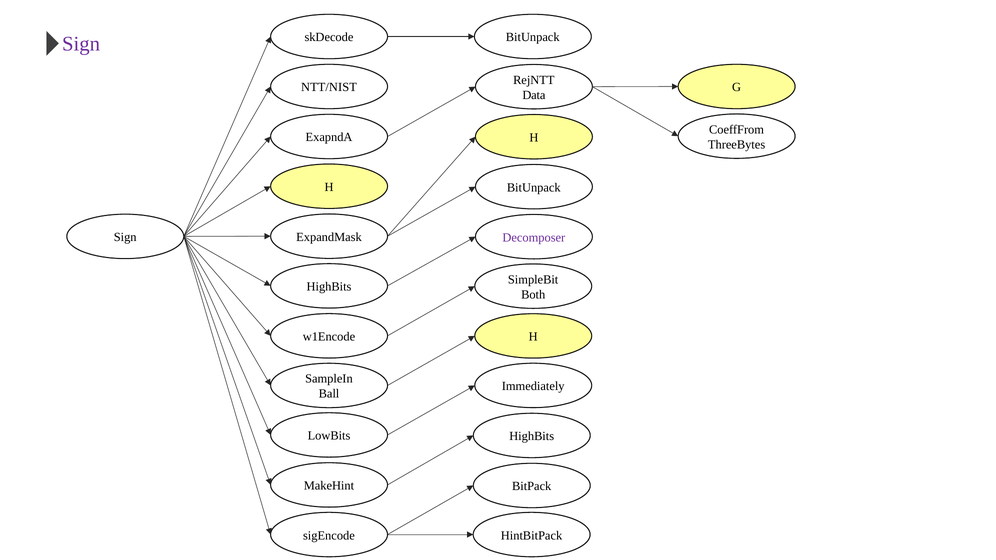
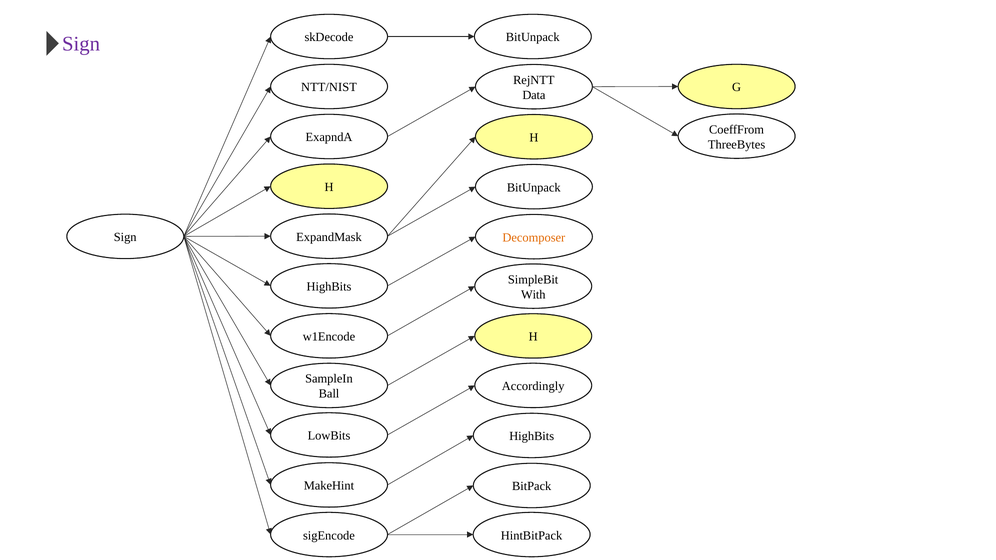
Decomposer colour: purple -> orange (534, 238)
Both: Both -> With (533, 295)
Immediately: Immediately -> Accordingly (533, 386)
